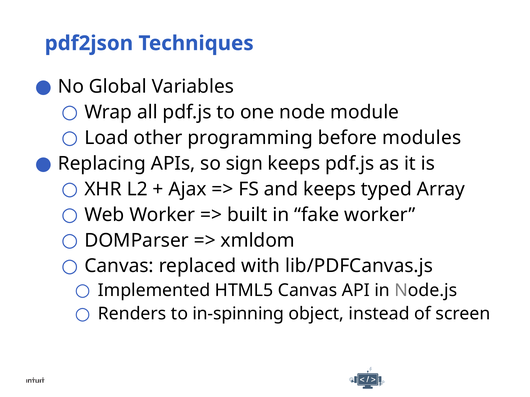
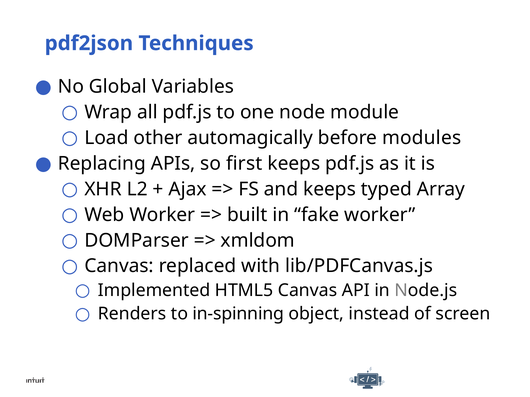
programming: programming -> automagically (250, 138)
sign: sign -> first (244, 164)
